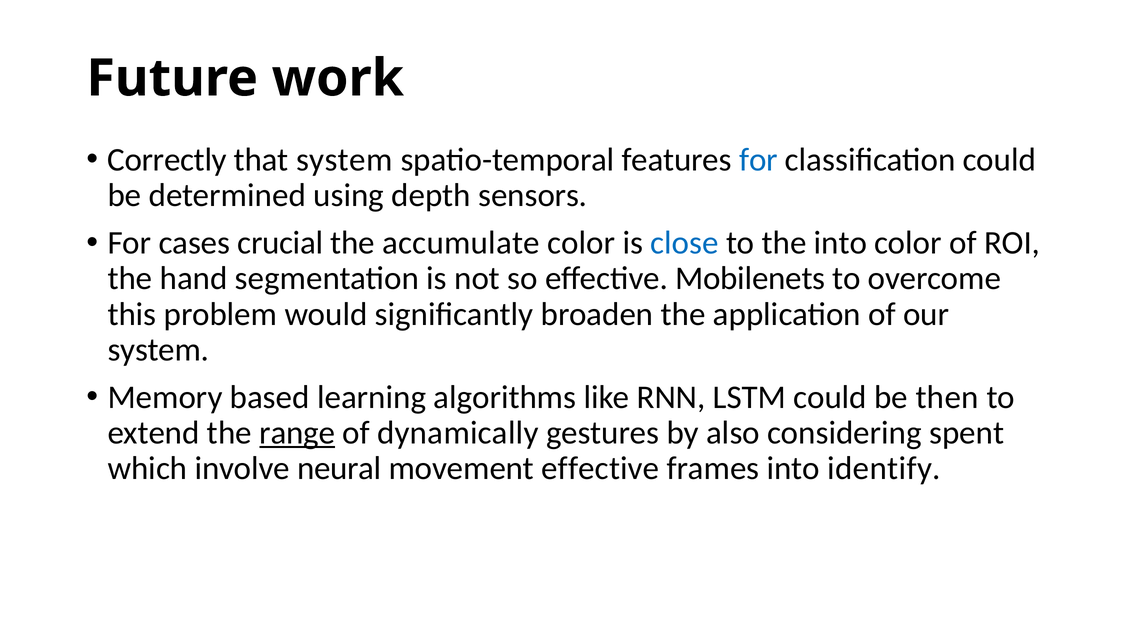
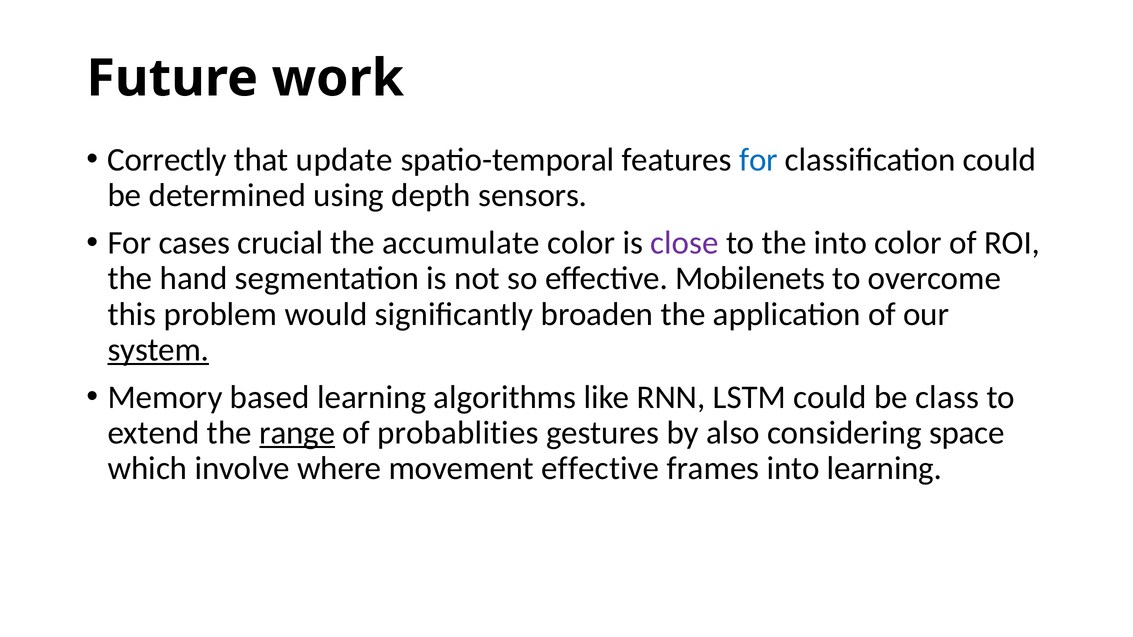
that system: system -> update (344, 160)
close colour: blue -> purple (685, 243)
system underline: none -> present (158, 350)
then: then -> class (947, 397)
dynamically: dynamically -> probablities (458, 433)
spent: spent -> space (967, 433)
neural: neural -> where (339, 469)
into identify: identify -> learning (884, 469)
